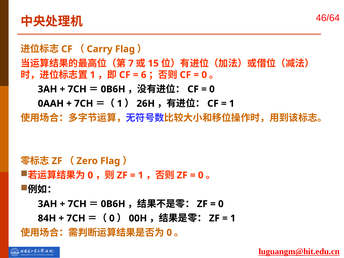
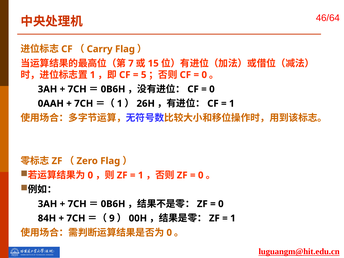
6: 6 -> 5 (144, 75)
0: 0 -> 9 (112, 218)
